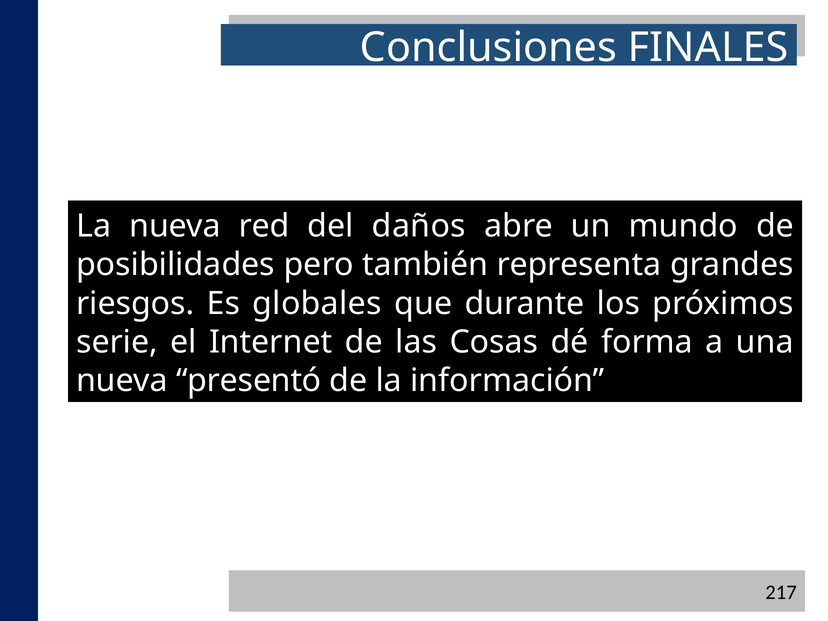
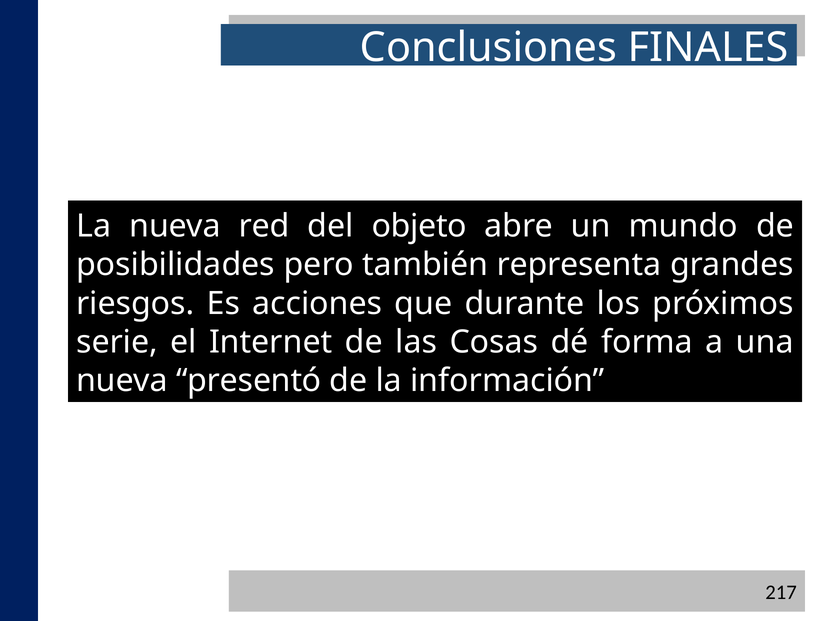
daños: daños -> objeto (419, 226)
globales: globales -> acciones (317, 303)
